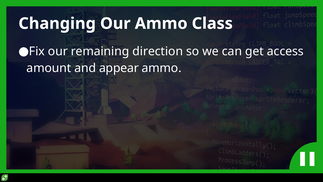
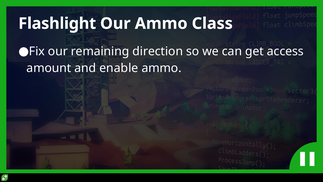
Changing: Changing -> Flashlight (57, 23)
appear: appear -> enable (119, 68)
